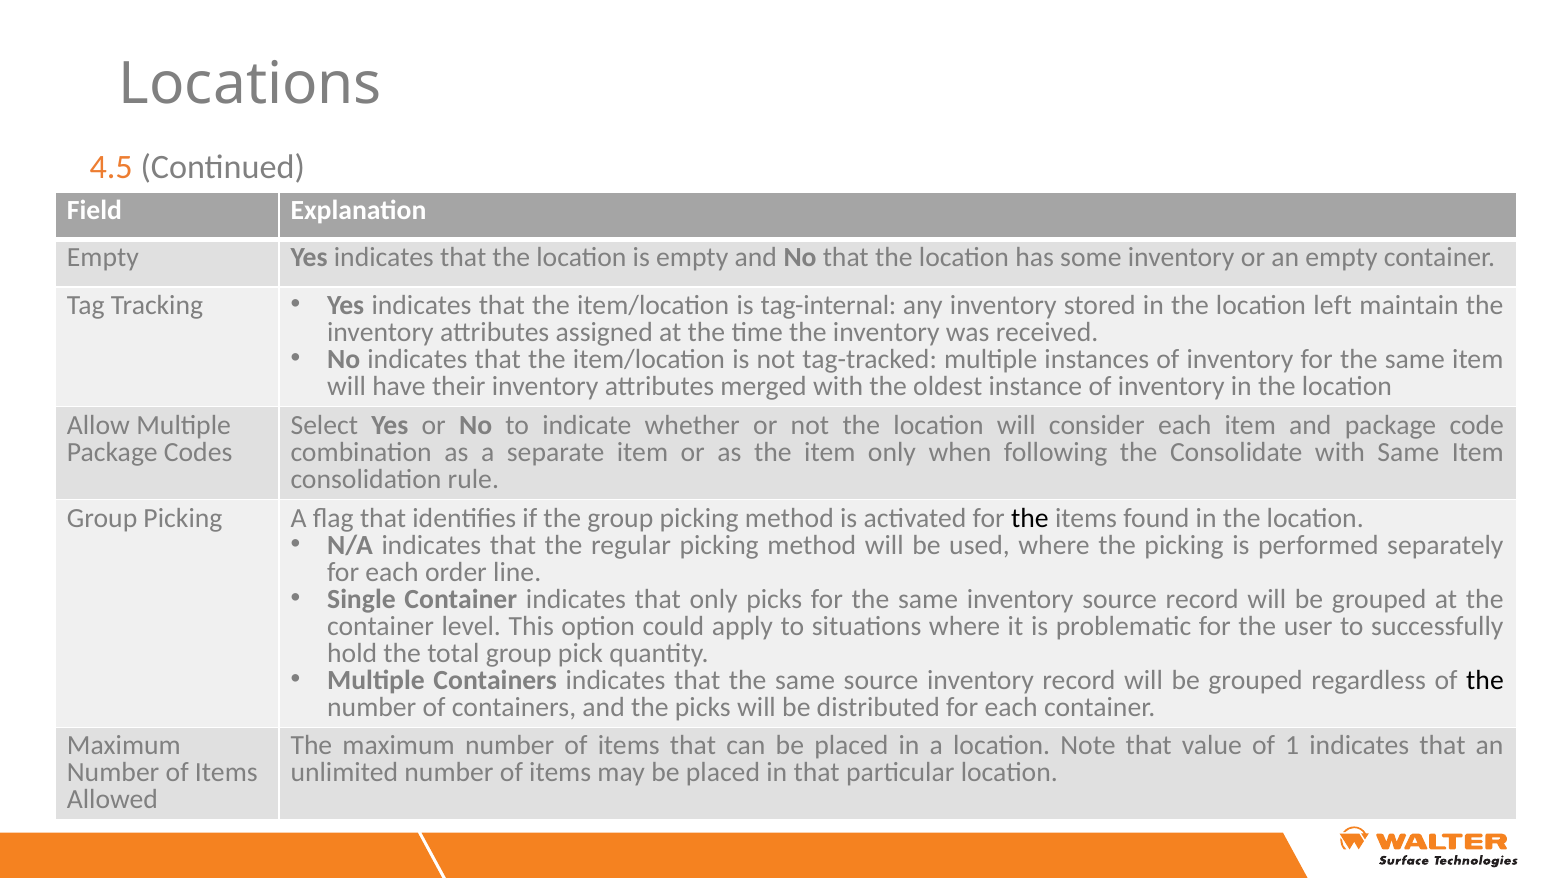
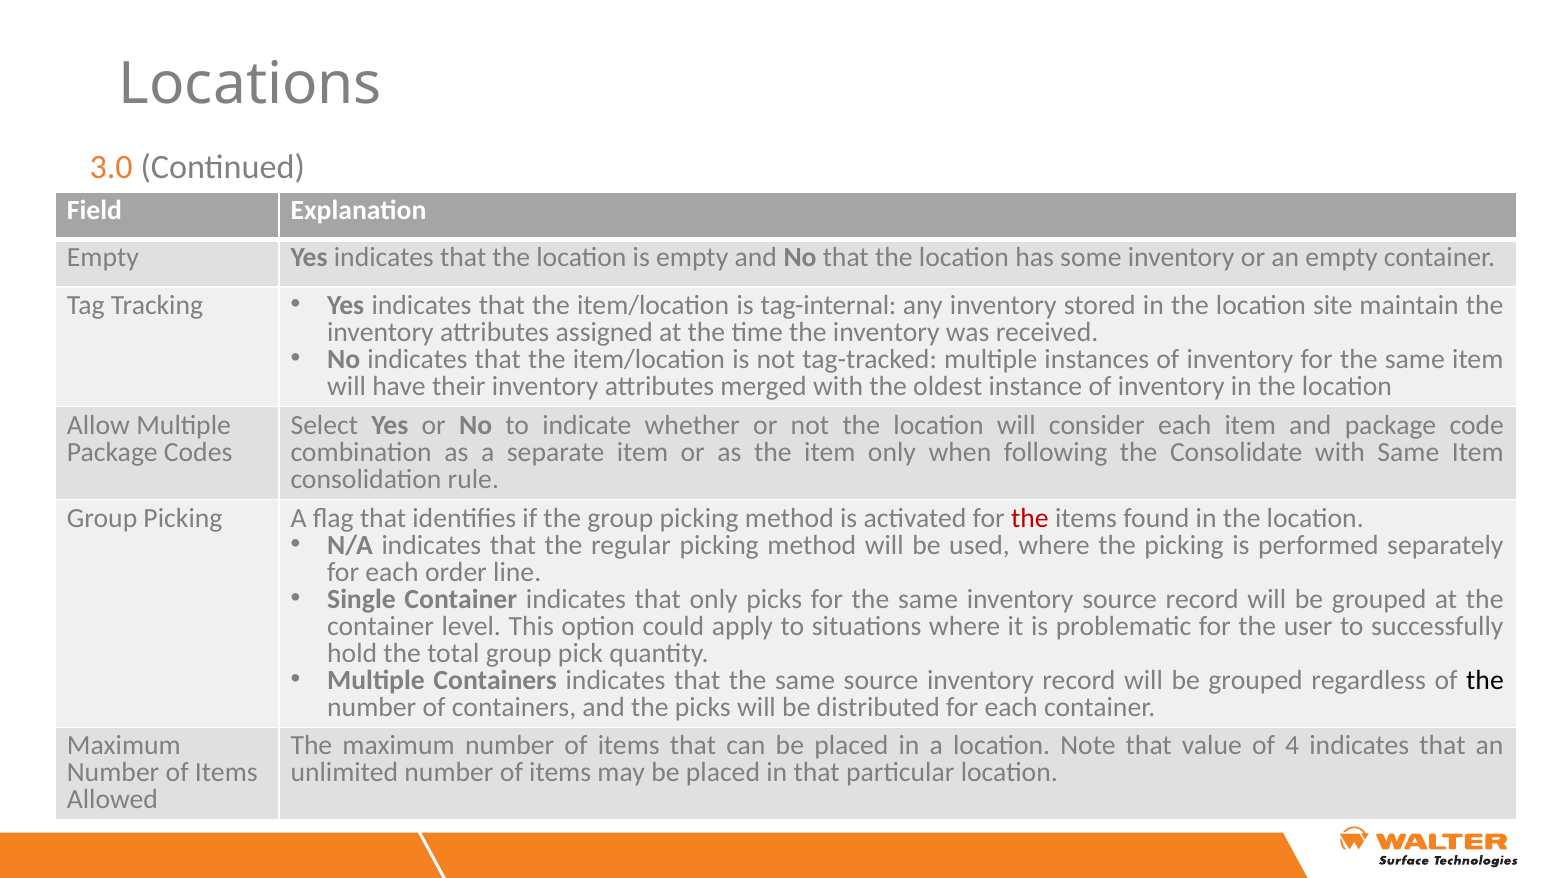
4.5: 4.5 -> 3.0 (111, 168)
left: left -> site (1333, 306)
the colour: black -> red (1030, 518)
1: 1 -> 4 (1292, 746)
